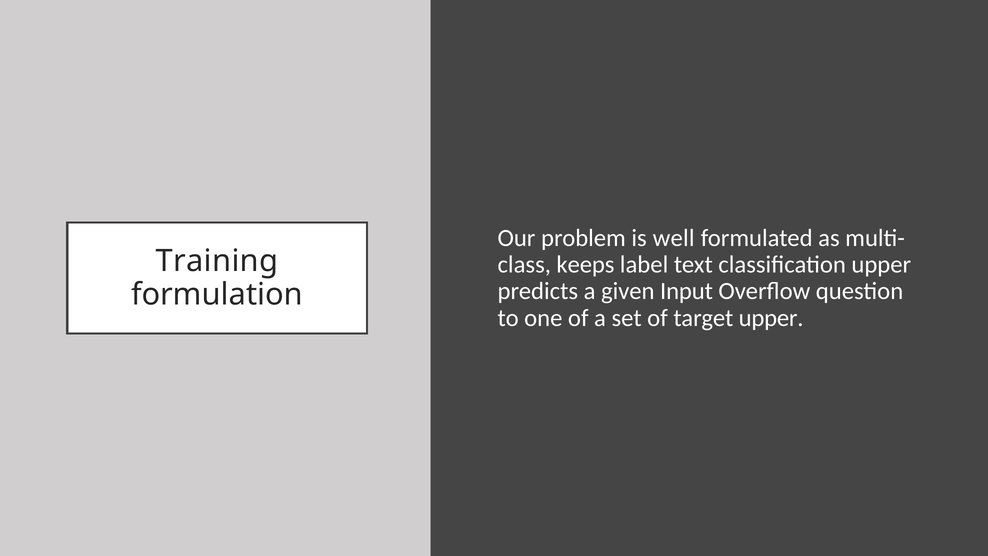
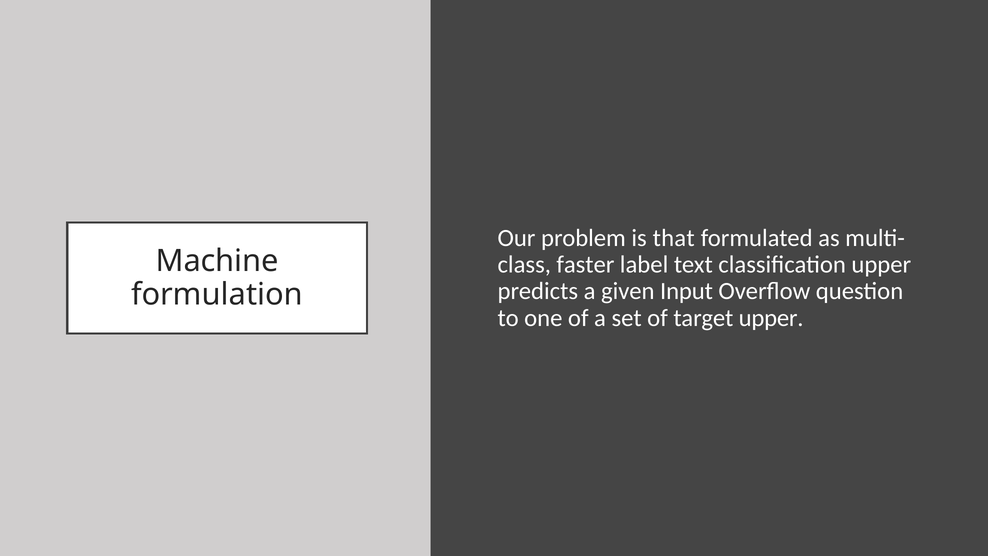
well: well -> that (674, 238)
Training: Training -> Machine (217, 261)
keeps: keeps -> faster (585, 264)
